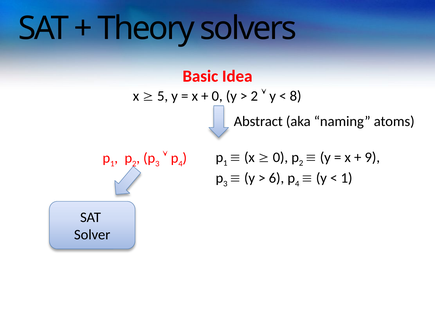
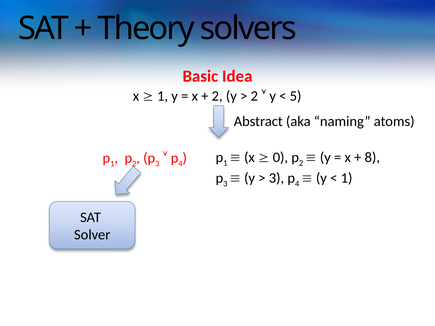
5: 5 -> 1 (163, 96)
0: 0 -> 2 (217, 96)
8: 8 -> 5 (296, 96)
9: 9 -> 8 (372, 157)
6: 6 -> 3 (276, 178)
